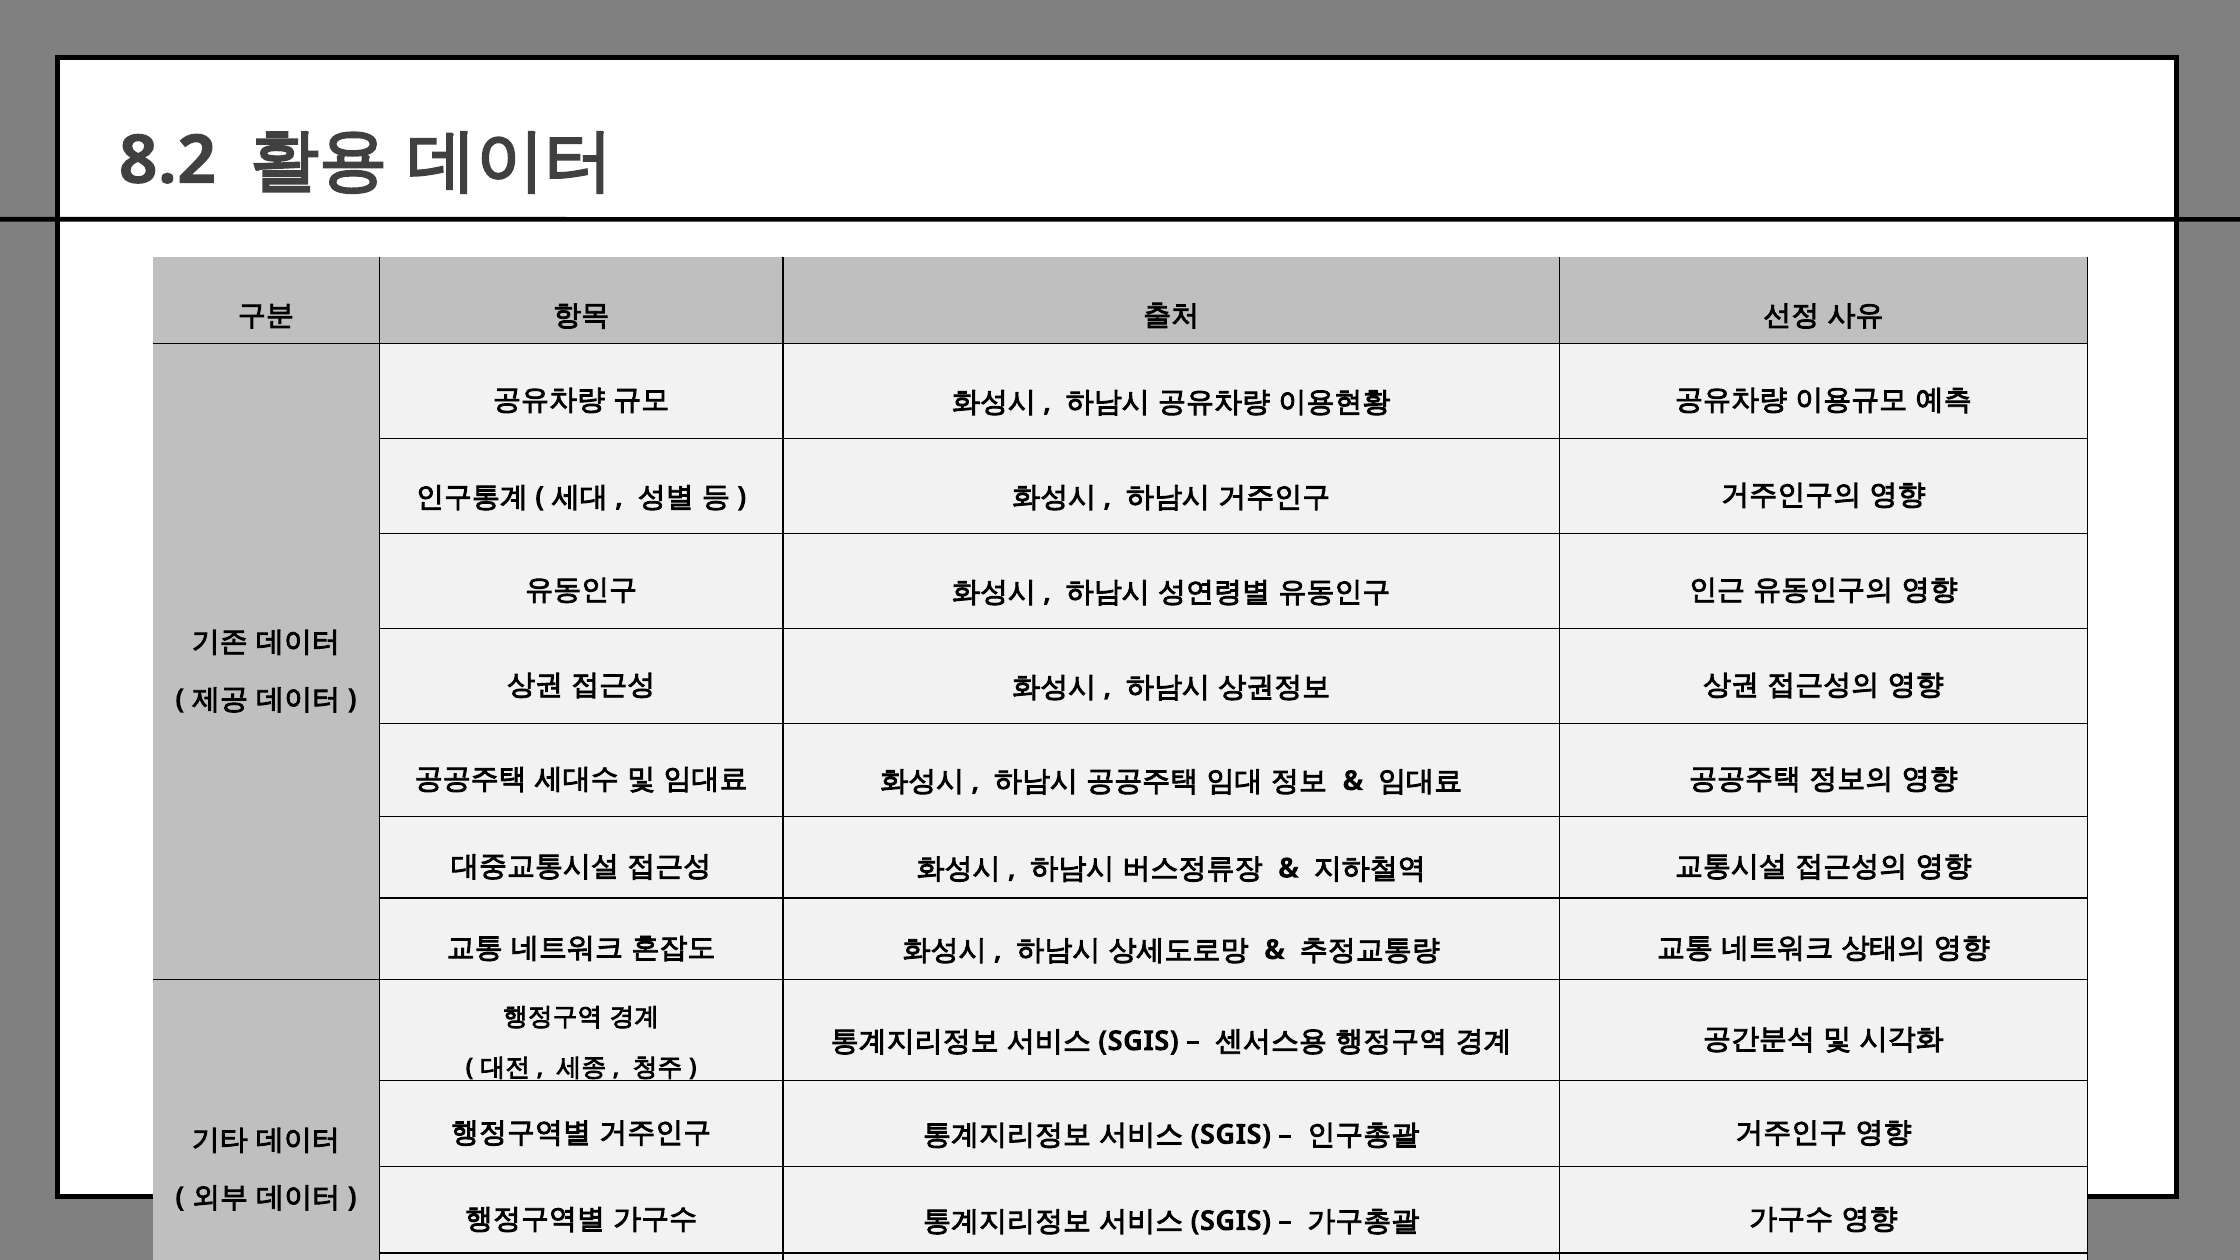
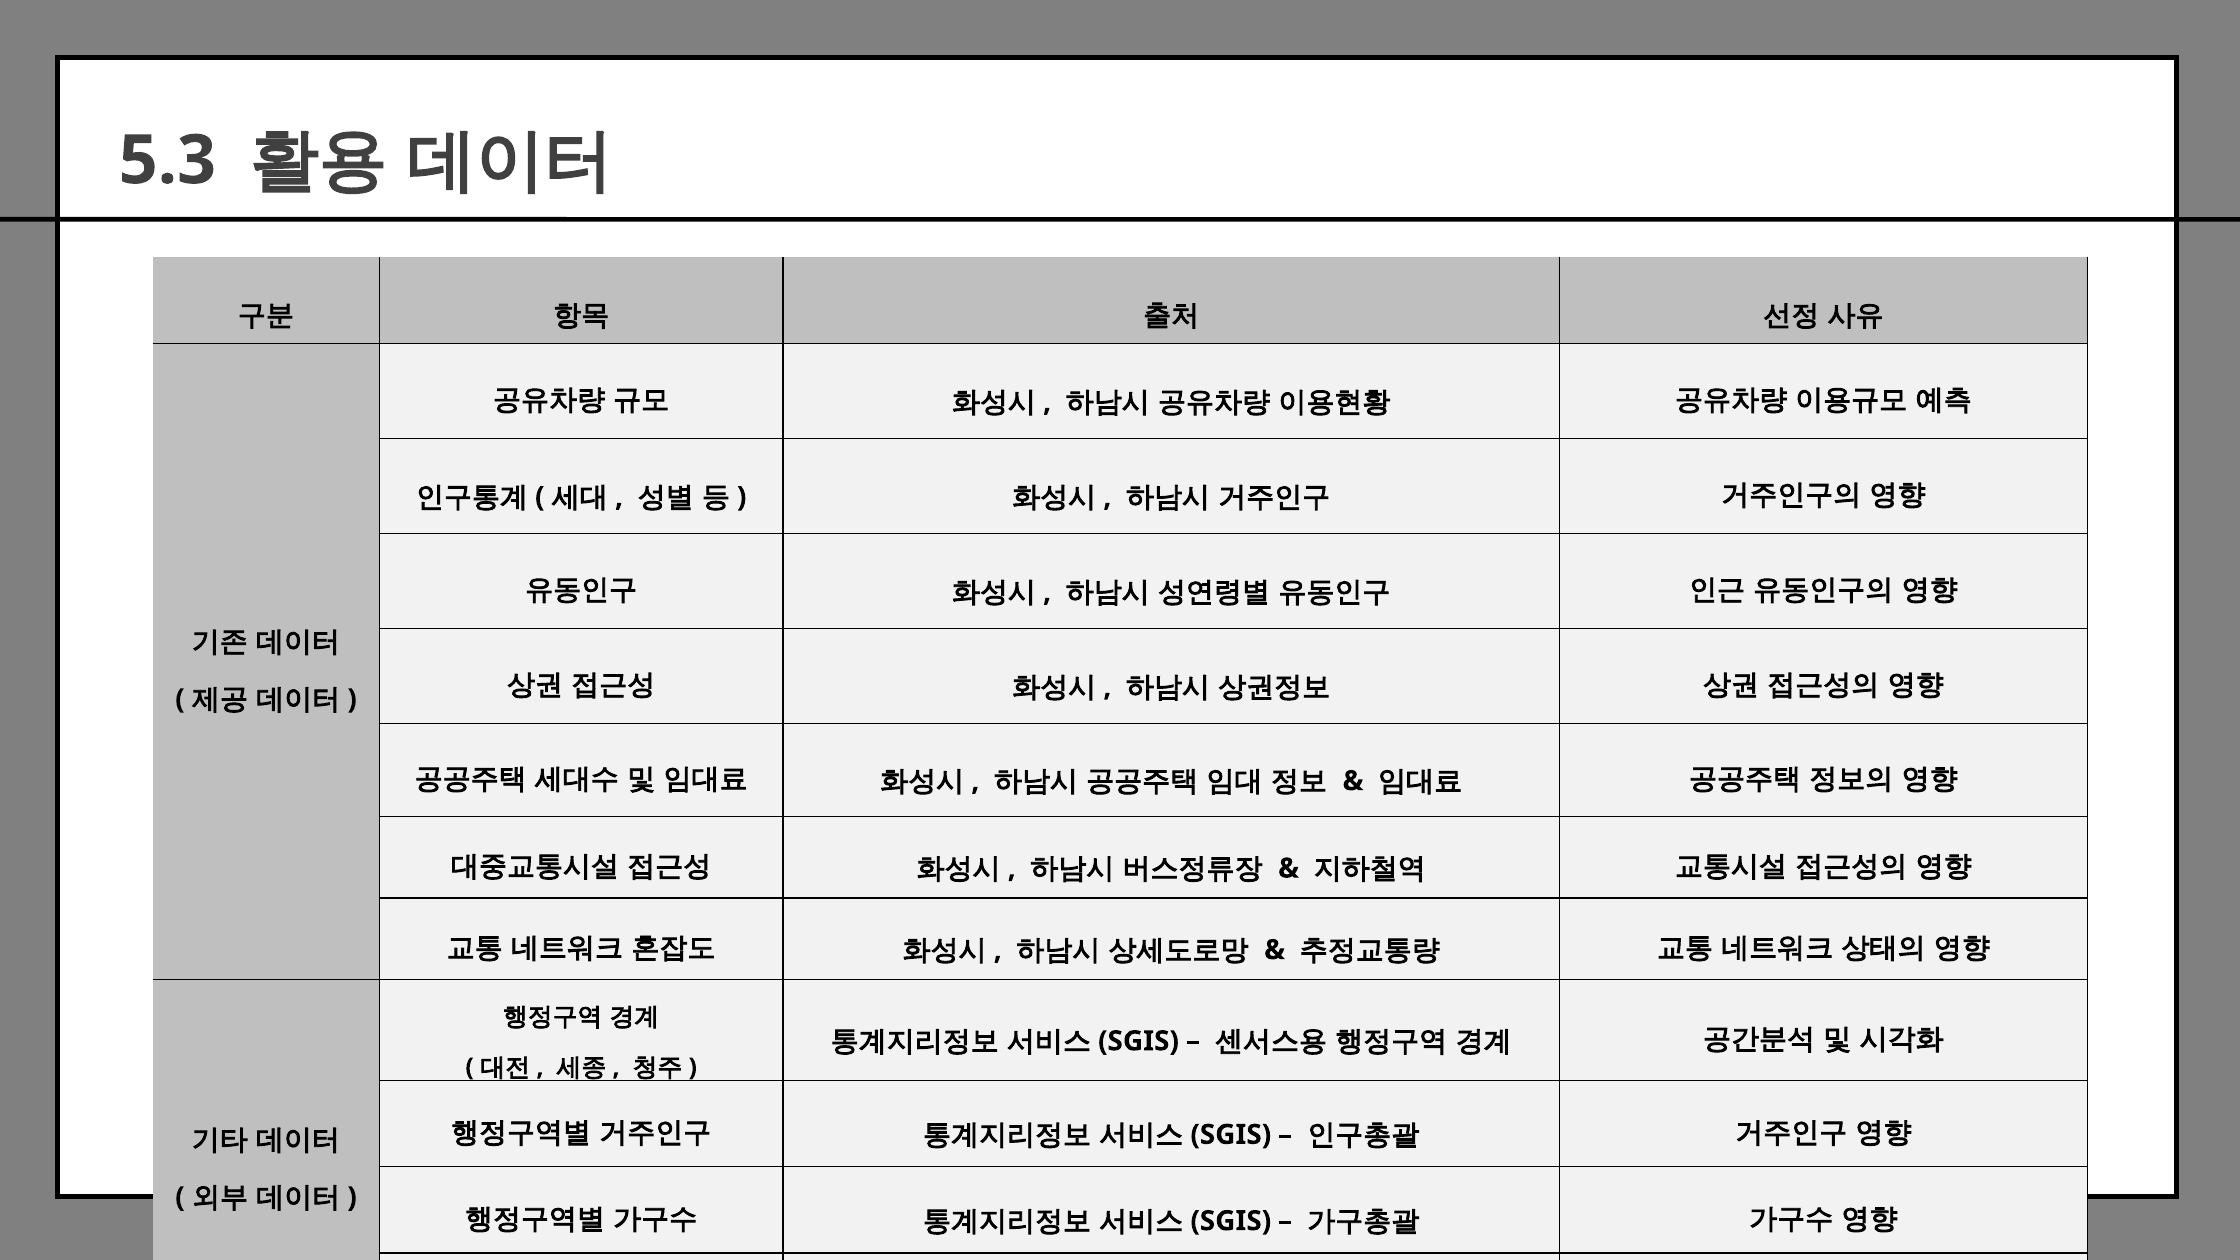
8.2: 8.2 -> 5.3 (167, 161)
